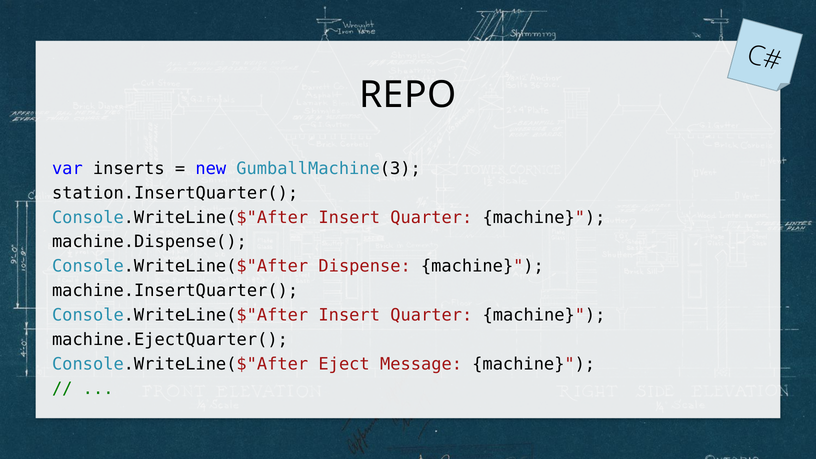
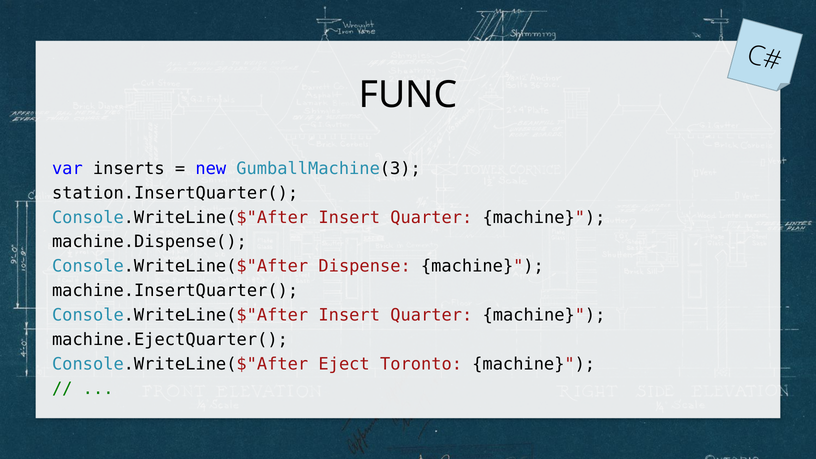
REPO: REPO -> FUNC (408, 95)
Message: Message -> Toronto (421, 364)
